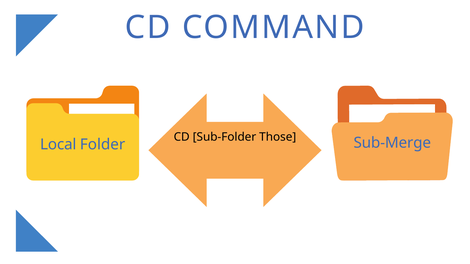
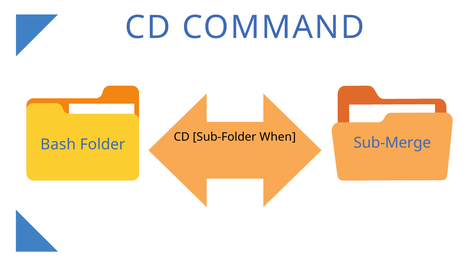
Those: Those -> When (278, 137)
Local: Local -> Bash (58, 145)
